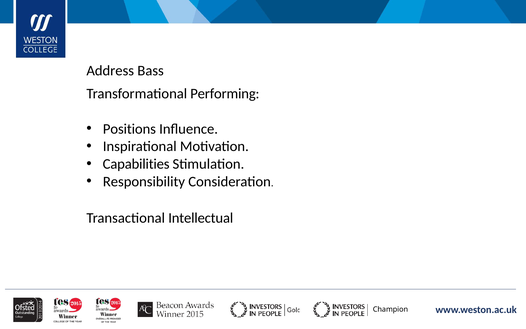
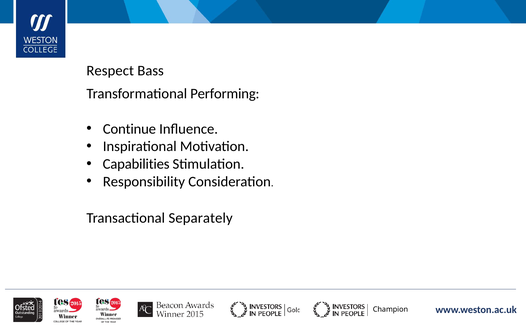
Address: Address -> Respect (110, 71)
Positions: Positions -> Continue (129, 129)
Intellectual: Intellectual -> Separately (201, 218)
